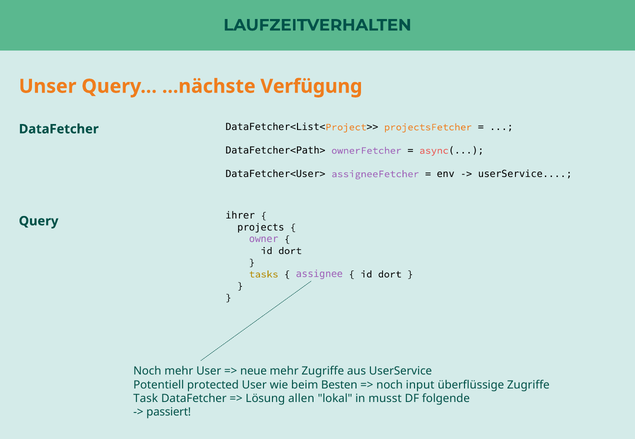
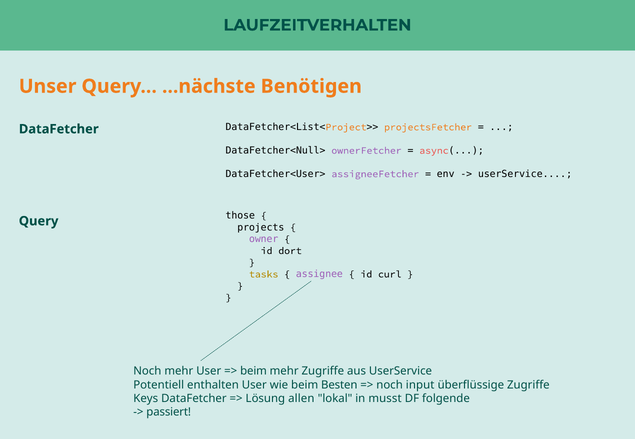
Verfügung: Verfügung -> Benötigen (311, 86)
DataFetcher<Path>: DataFetcher<Path> -> DataFetcher<Null> (276, 151)
ihrer: ihrer -> those (240, 216)
dort: dort -> curl (390, 275)
neue: neue -> beim (254, 372)
protected: protected -> enthalten (213, 385)
Task: Task -> Keys (146, 399)
